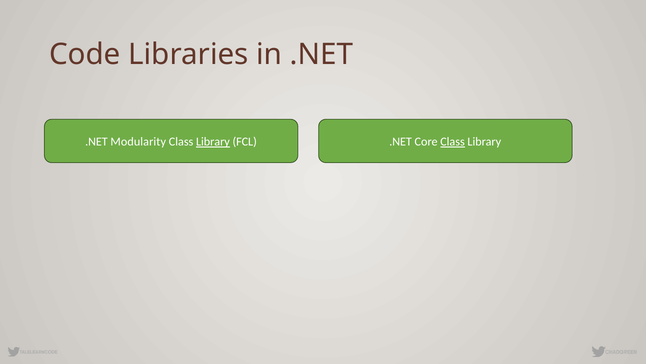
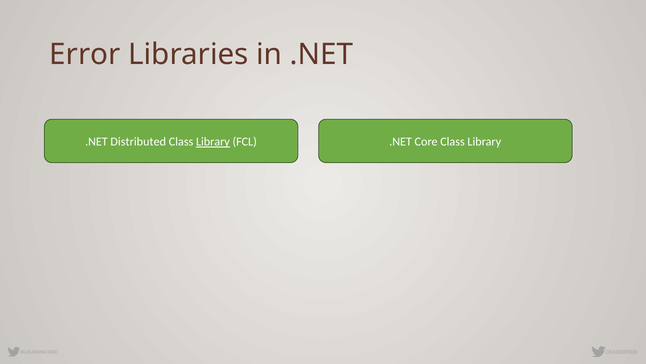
Code: Code -> Error (85, 54)
Modularity: Modularity -> Distributed (138, 142)
Class underline: present -> none (453, 142)
